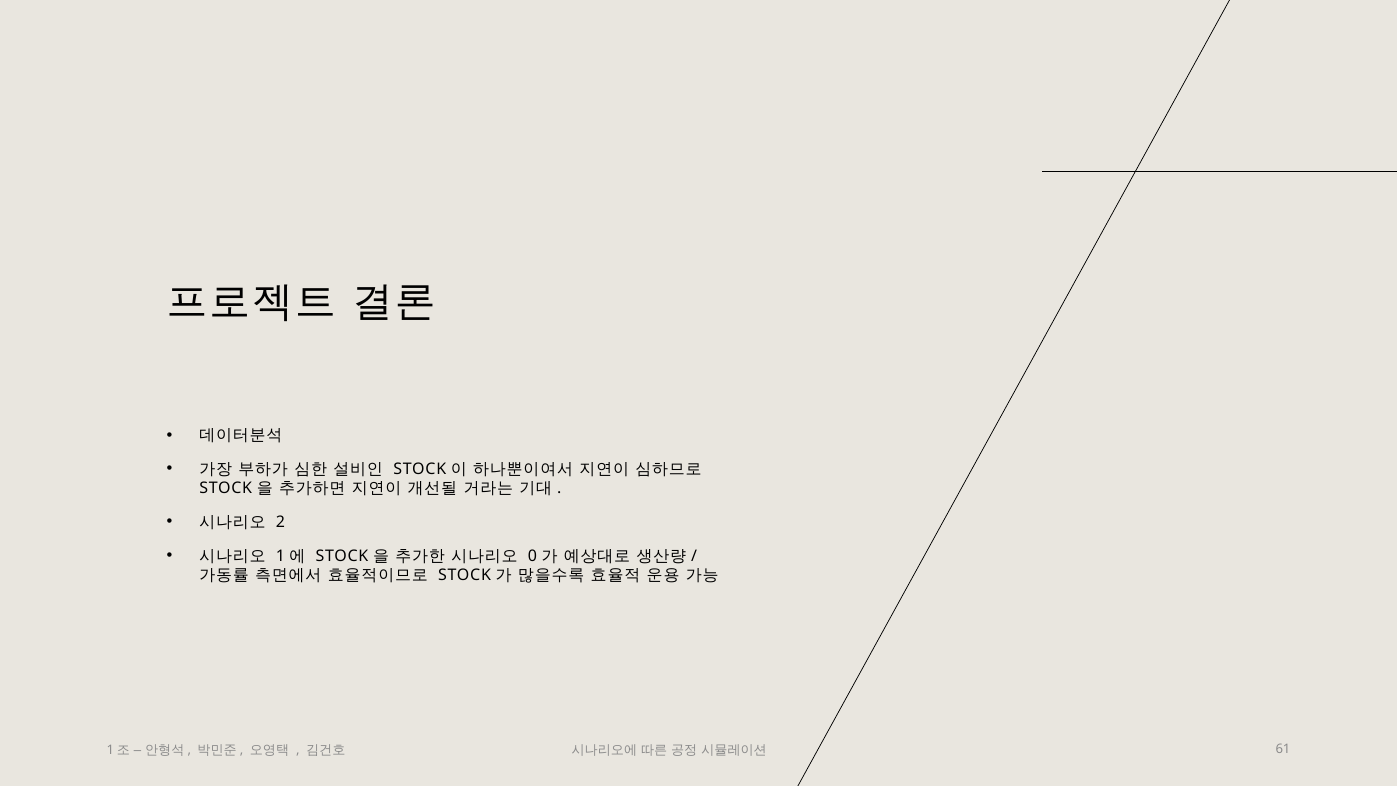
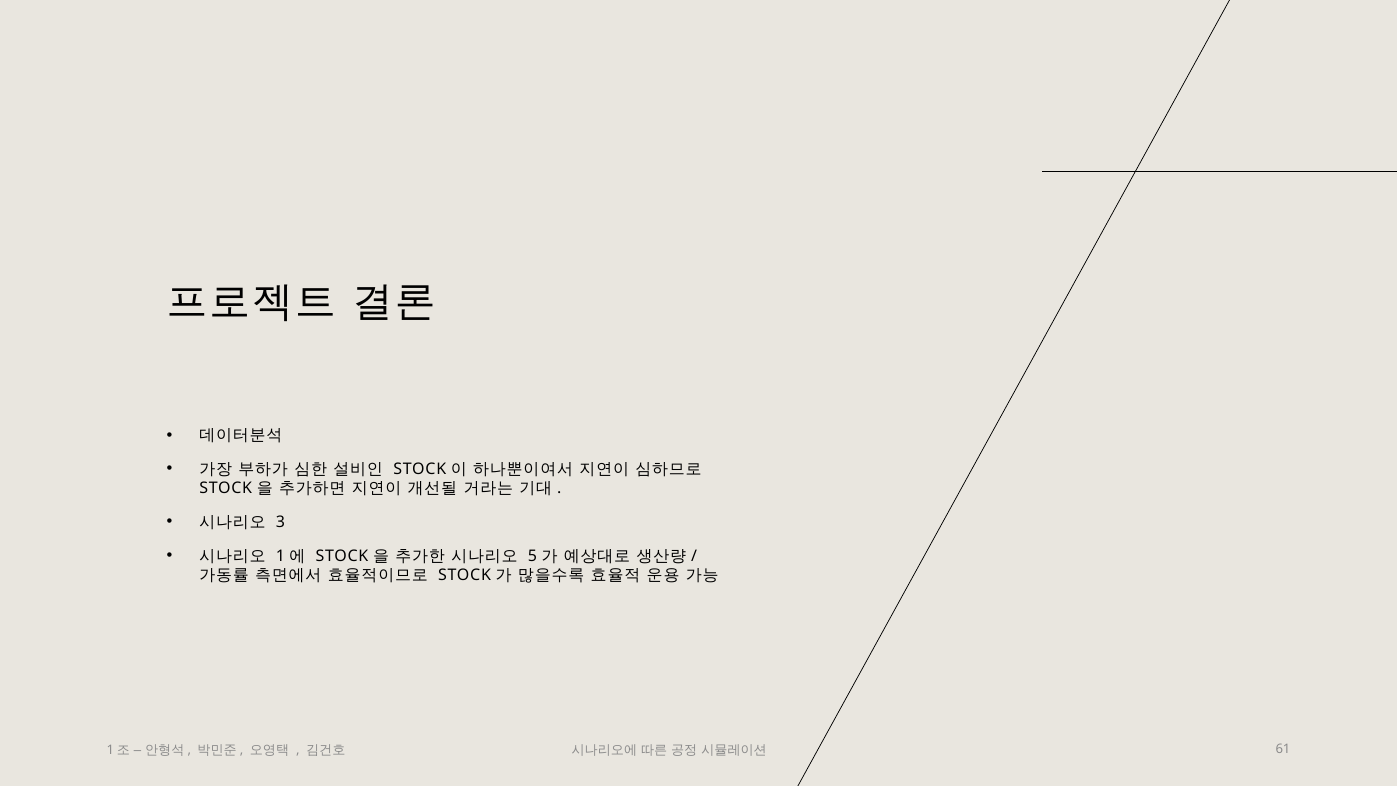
2: 2 -> 3 (280, 522)
0: 0 -> 5 (533, 556)
